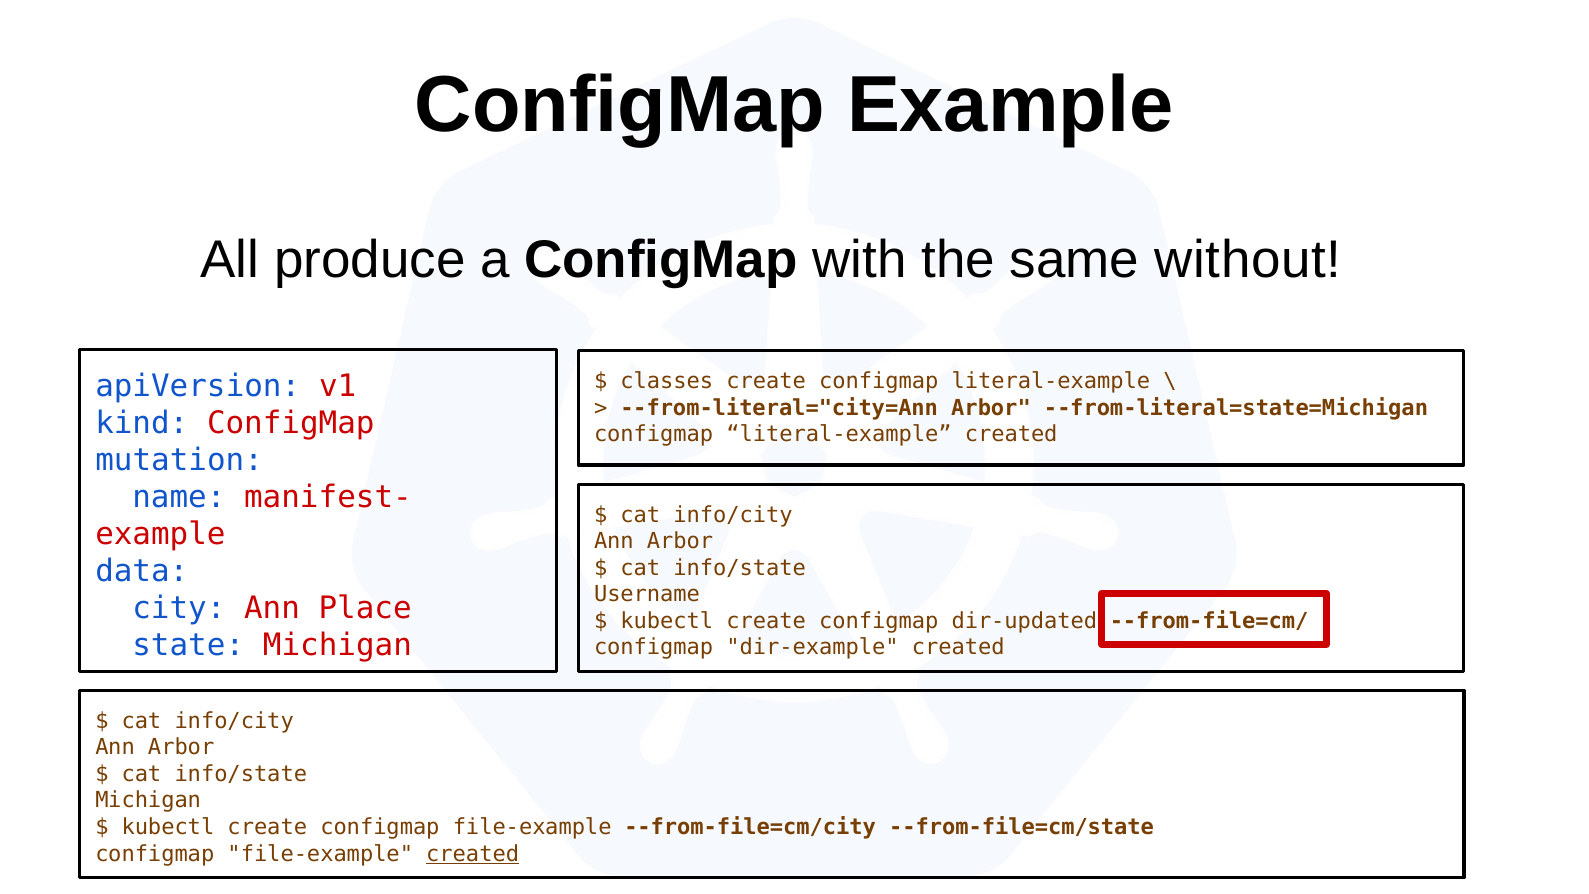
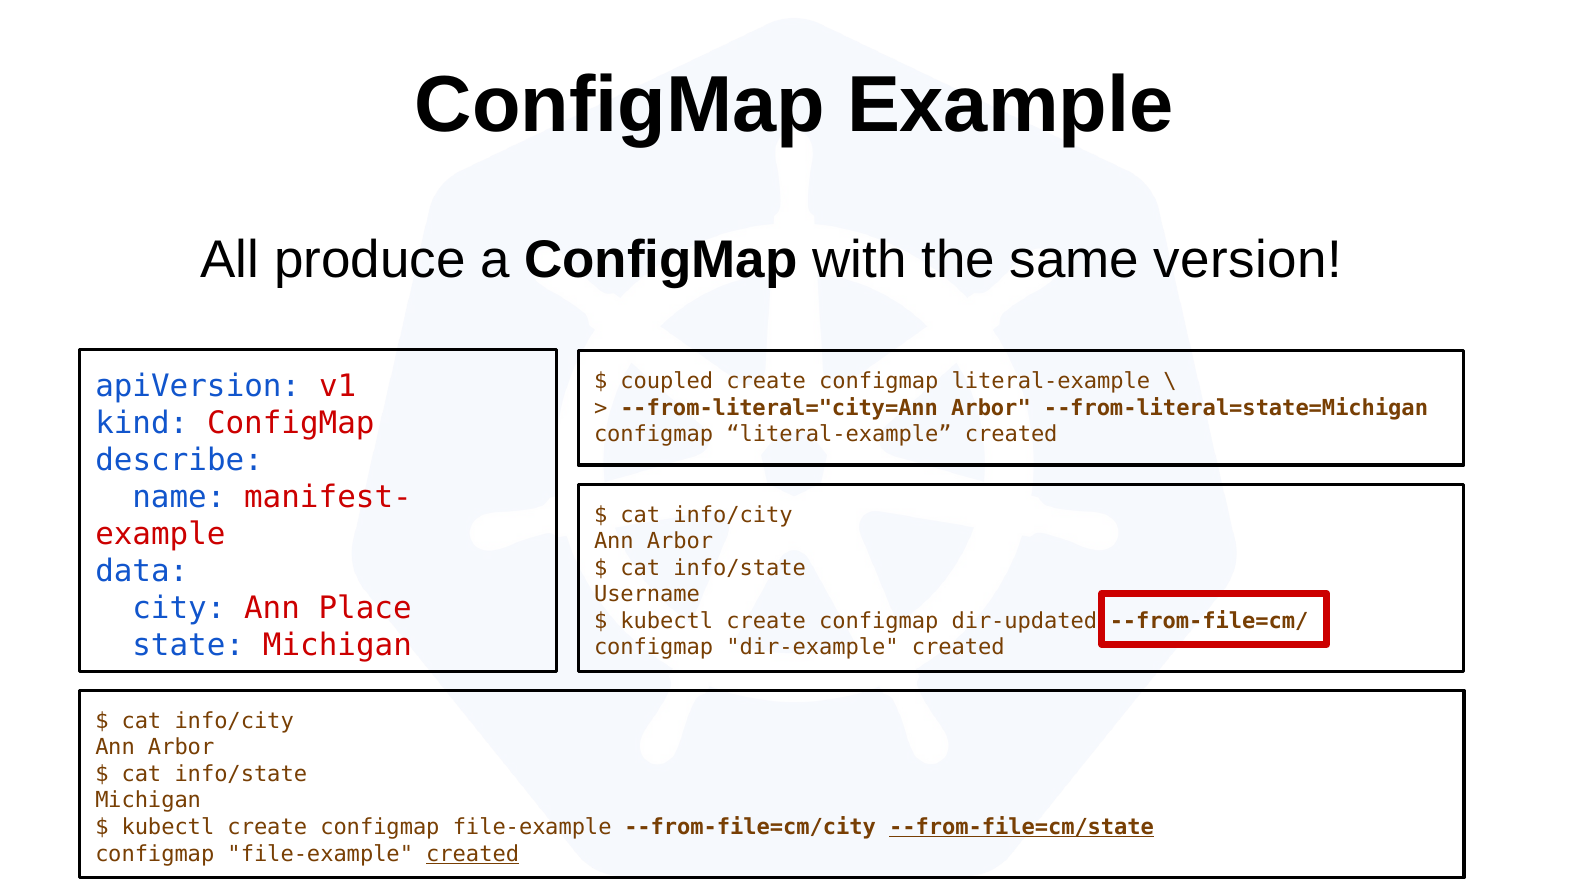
without: without -> version (1248, 260)
classes: classes -> coupled (667, 381)
mutation: mutation -> describe (179, 460)
--from-file=cm/state underline: none -> present (1022, 827)
